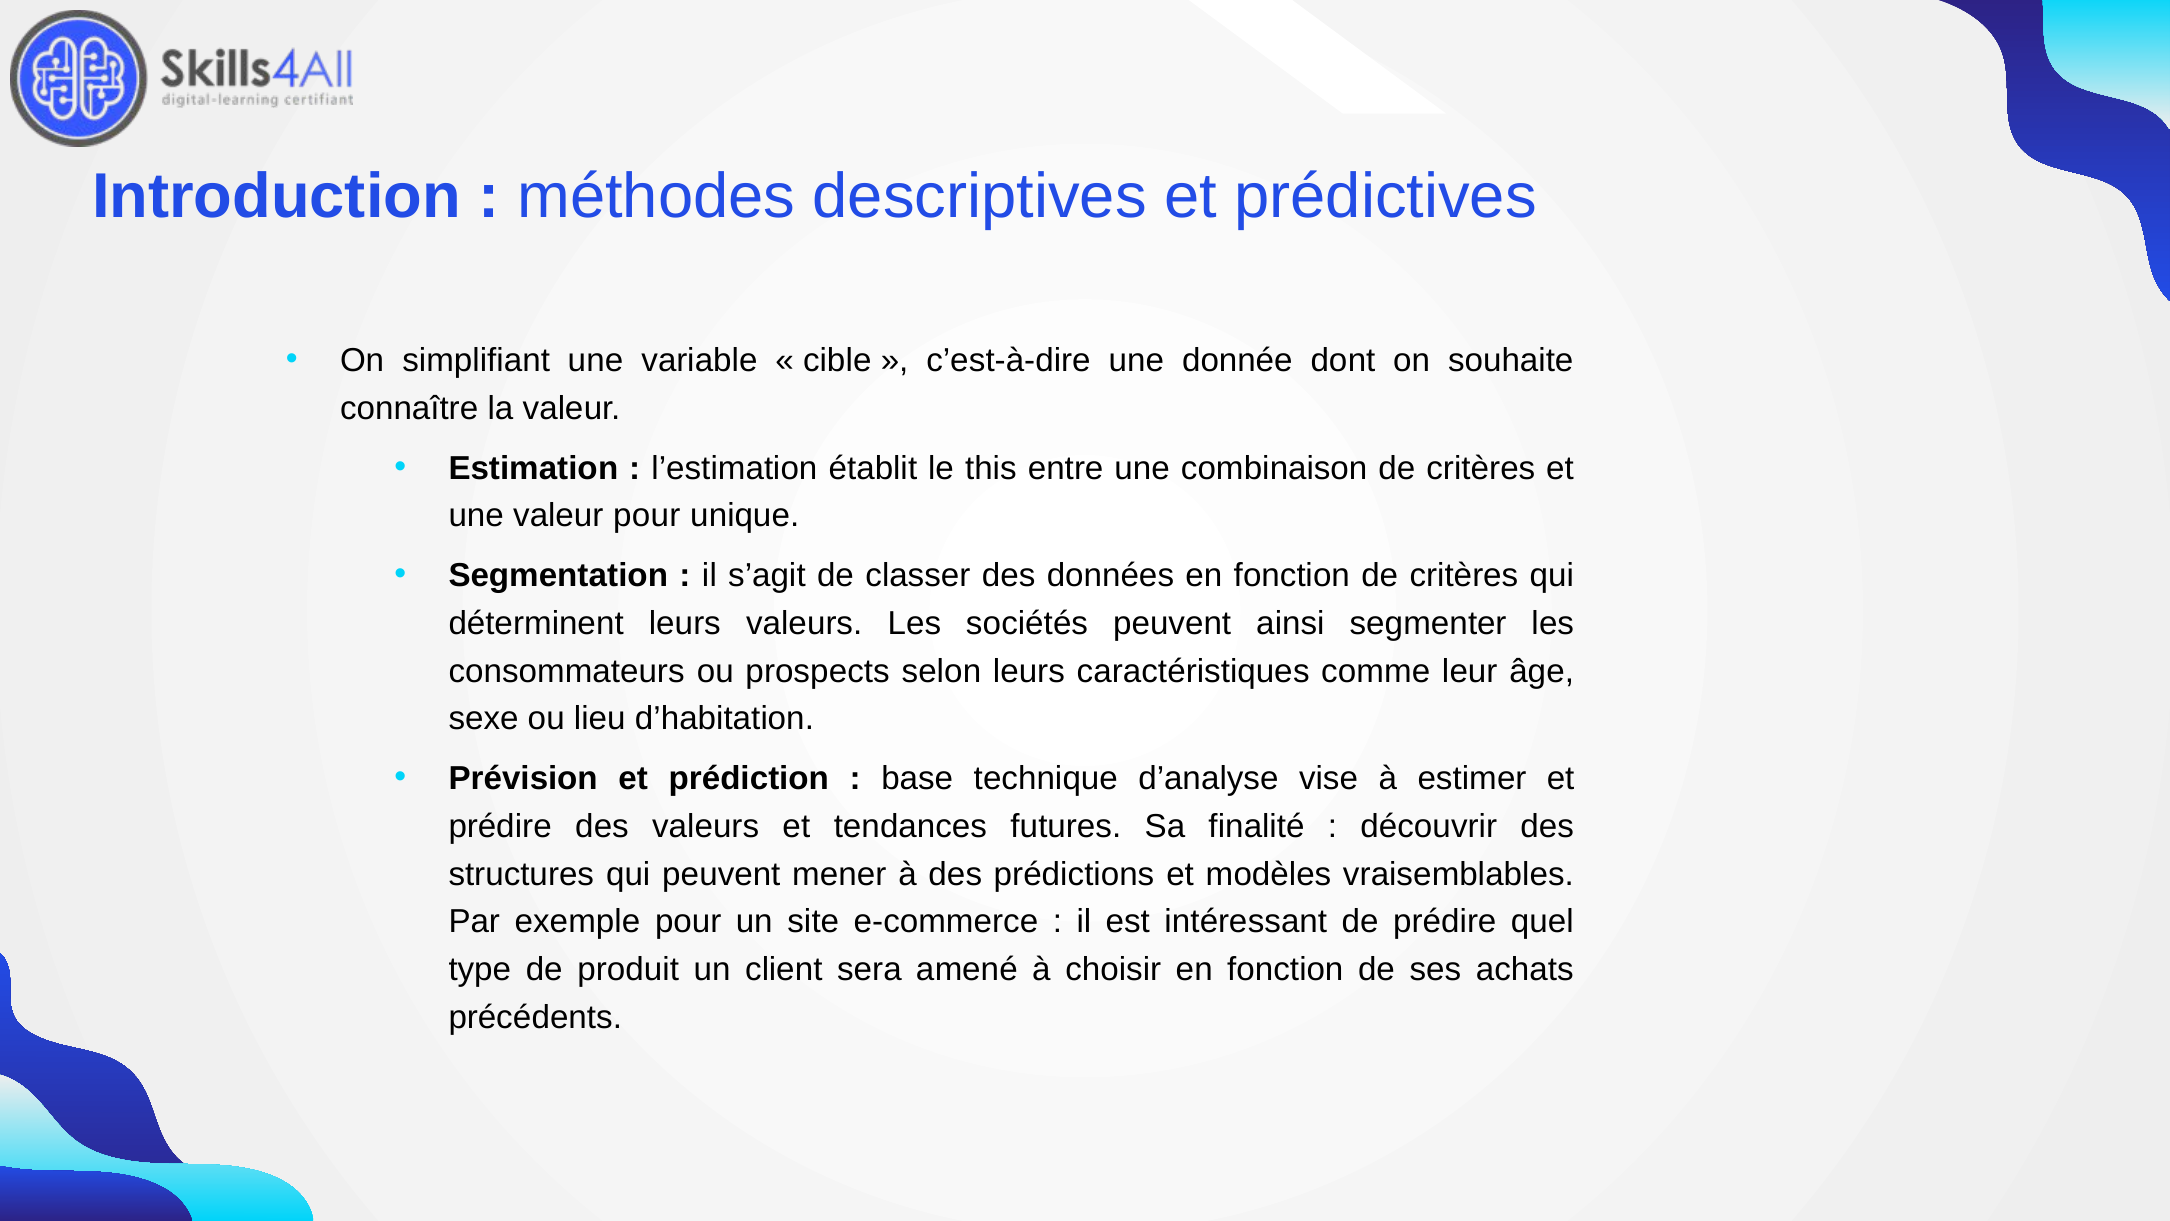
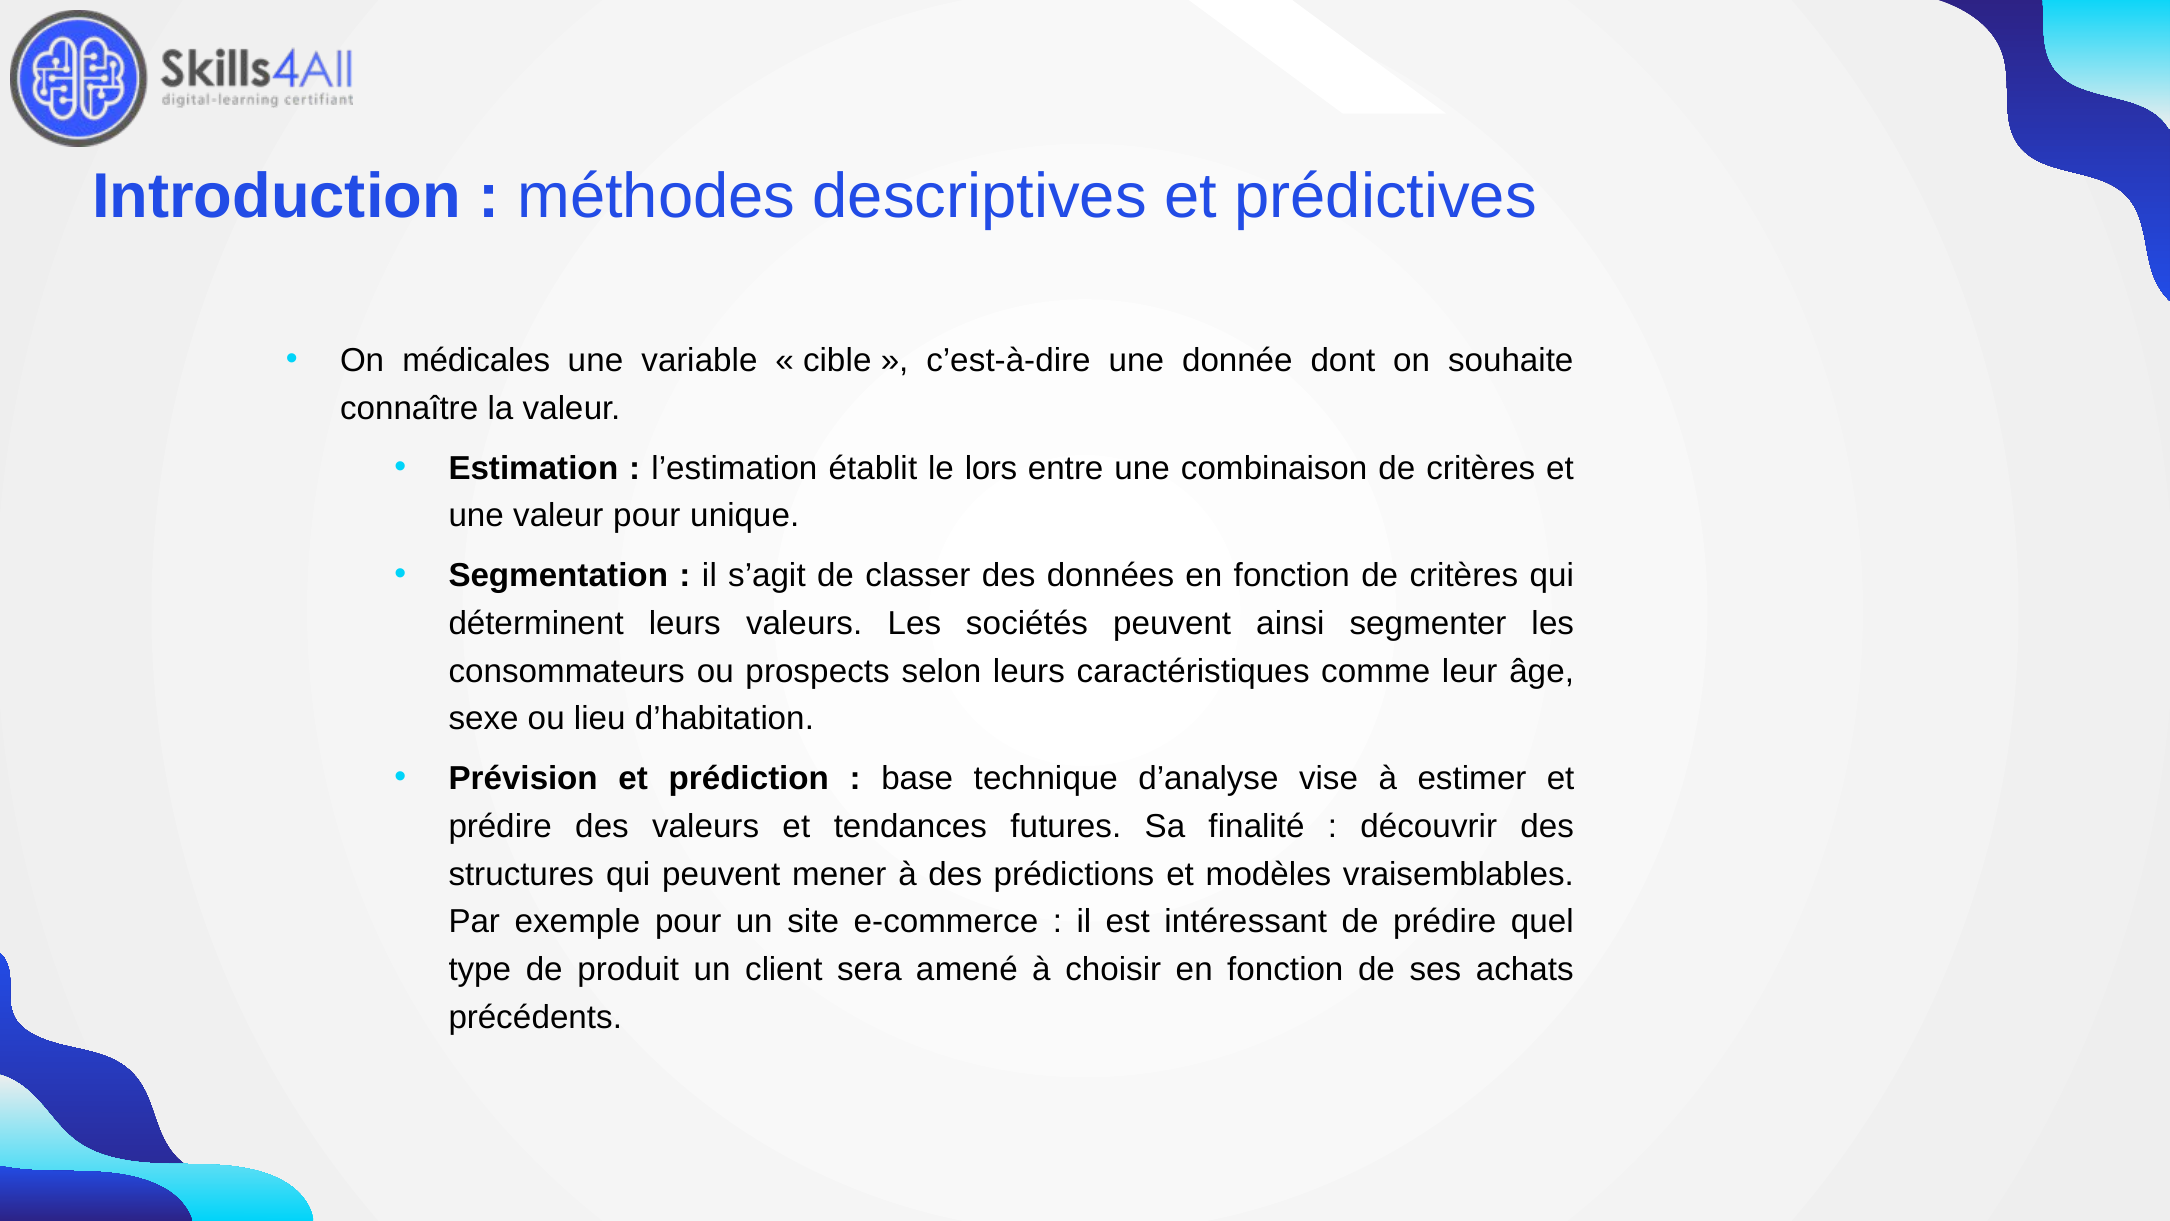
simplifiant: simplifiant -> médicales (476, 361)
this: this -> lors (991, 468)
